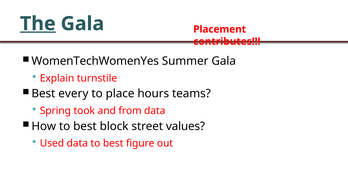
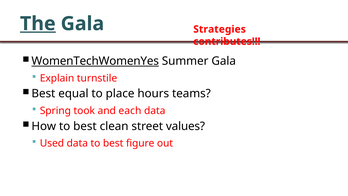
Placement: Placement -> Strategies (220, 29)
WomenTechWomenYes underline: none -> present (95, 61)
every: every -> equal (73, 94)
from: from -> each (130, 111)
block: block -> clean (114, 126)
